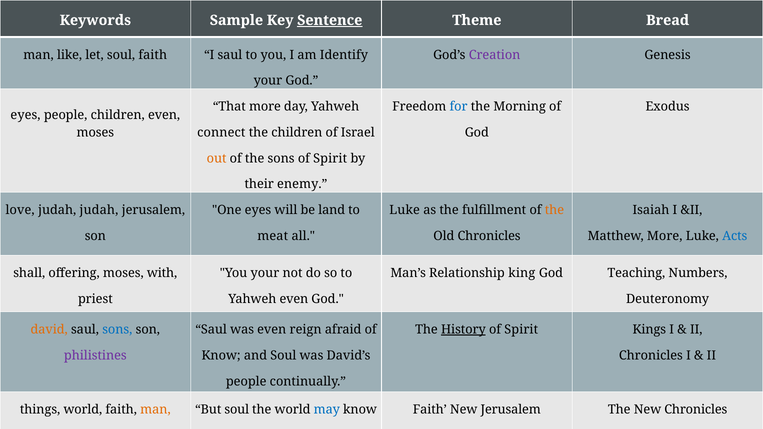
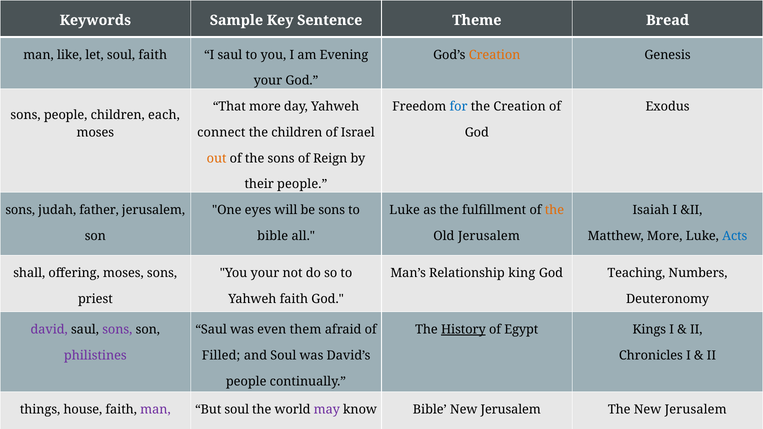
Sentence underline: present -> none (330, 20)
Identify: Identify -> Evening (344, 55)
Creation colour: purple -> orange (495, 55)
the Morning: Morning -> Creation (520, 107)
eyes: eyes -> sons (26, 115)
children even: even -> each (164, 115)
Spirit: Spirit -> Reign (330, 158)
their enemy: enemy -> people (302, 184)
love: love -> sons (20, 210)
judah judah: judah -> father (99, 210)
be land: land -> sons (332, 210)
meat: meat -> bible (273, 236)
Old Chronicles: Chronicles -> Jerusalem (489, 236)
moses with: with -> sons (162, 273)
Yahweh even: even -> faith (294, 299)
david colour: orange -> purple (49, 330)
sons colour: blue -> purple (117, 330)
reign: reign -> them (306, 330)
Spirit: Spirit -> Egypt (521, 330)
Know: Know -> Filled (221, 356)
things world: world -> house (83, 410)
man colour: orange -> purple (155, 410)
may colour: blue -> purple (327, 410)
Faith: Faith -> Bible (430, 410)
The New Chronicles: Chronicles -> Jerusalem (696, 410)
